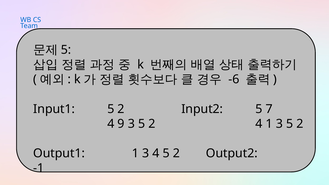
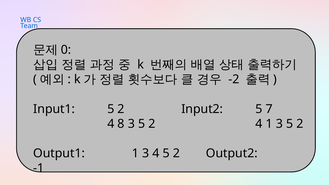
5: 5 -> 0 (66, 50)
-6: -6 -> -2 (234, 79)
9: 9 -> 8 (121, 124)
